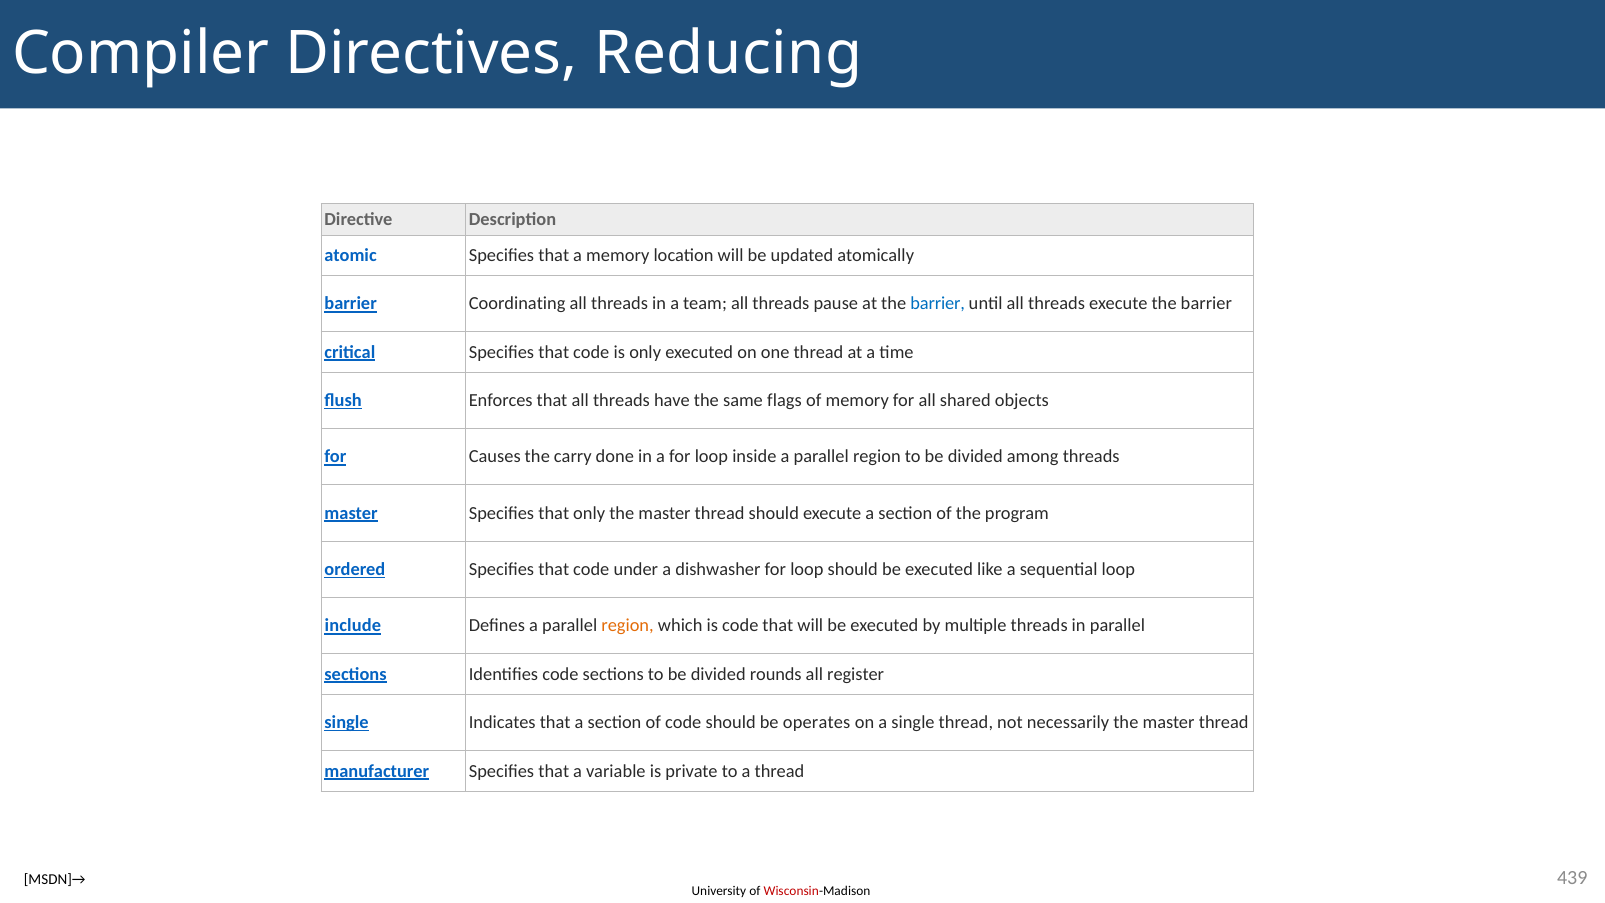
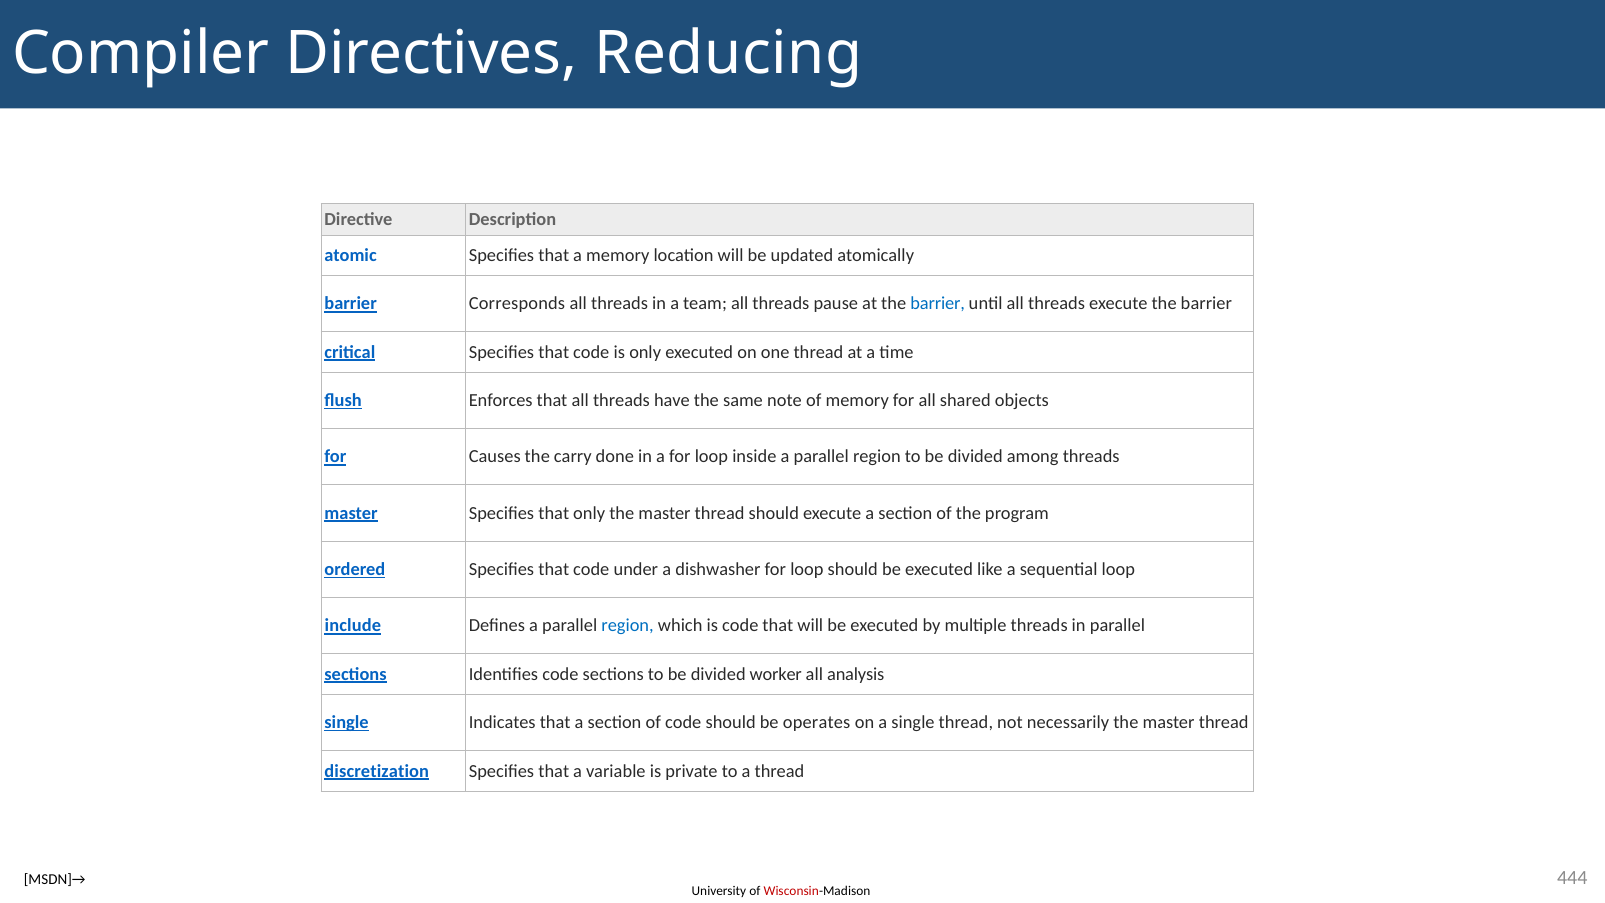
Coordinating: Coordinating -> Corresponds (517, 304)
flags: flags -> note (784, 401)
region colour: orange -> blue (628, 626)
rounds: rounds -> worker (776, 674)
register: register -> analysis (856, 674)
manufacturer: manufacturer -> discretization (377, 771)
439: 439 -> 444 (1572, 877)
